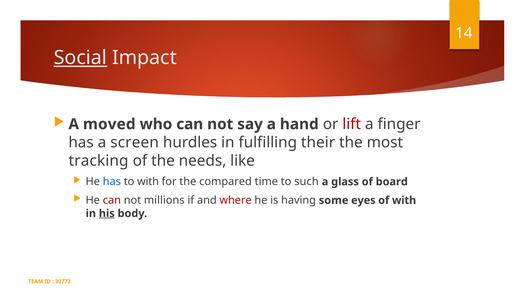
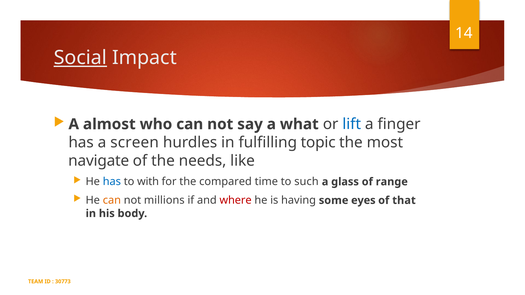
moved: moved -> almost (109, 124)
hand: hand -> what (299, 124)
lift colour: red -> blue (352, 124)
their: their -> topic (318, 143)
tracking: tracking -> navigate (99, 161)
board: board -> range (392, 182)
can colour: red -> orange (112, 201)
of with: with -> that (404, 201)
his underline: present -> none (107, 214)
